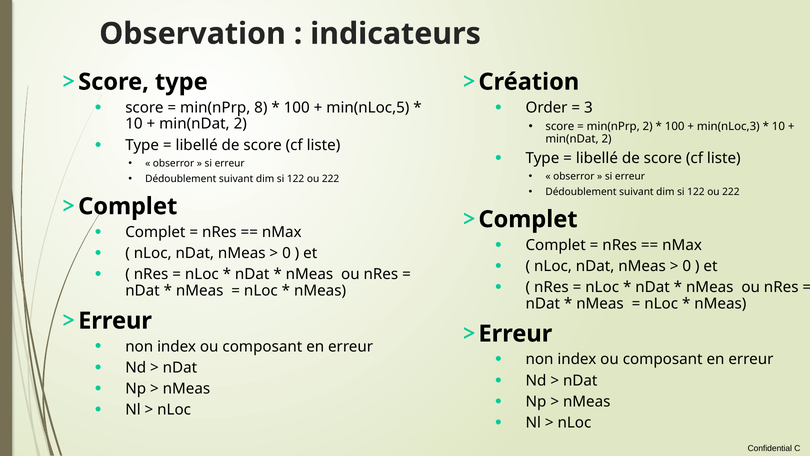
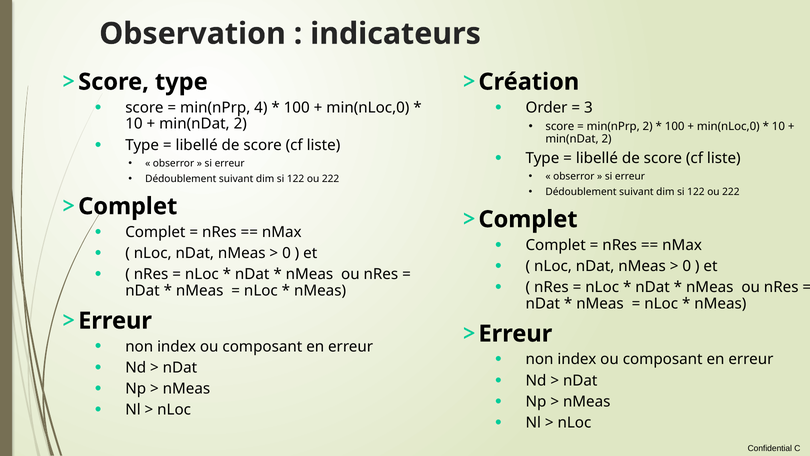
8: 8 -> 4 (261, 107)
min(nLoc,5: min(nLoc,5 -> min(nLoc,0 (368, 107)
min(nLoc,3: min(nLoc,3 -> min(nLoc,0 (728, 126)
